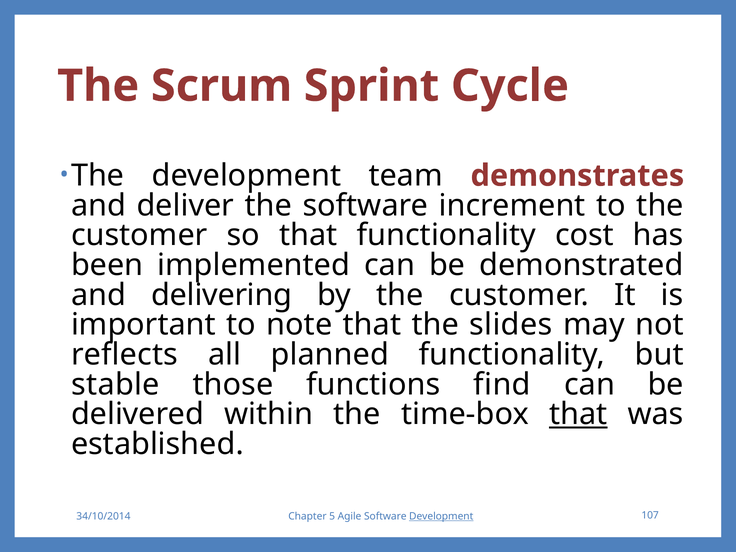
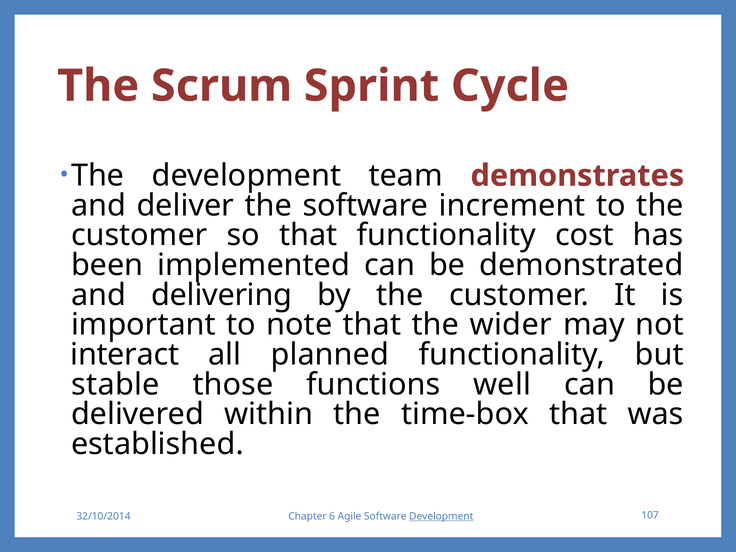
slides: slides -> wider (511, 325)
reflects: reflects -> interact (125, 355)
find: find -> well (502, 384)
that underline: present -> none (578, 414)
34/10/2014: 34/10/2014 -> 32/10/2014 (103, 516)
5: 5 -> 6 (332, 516)
